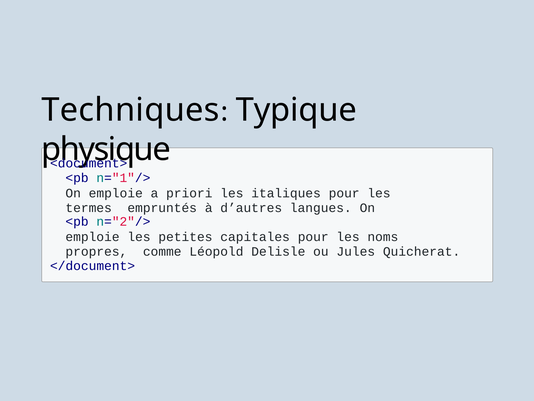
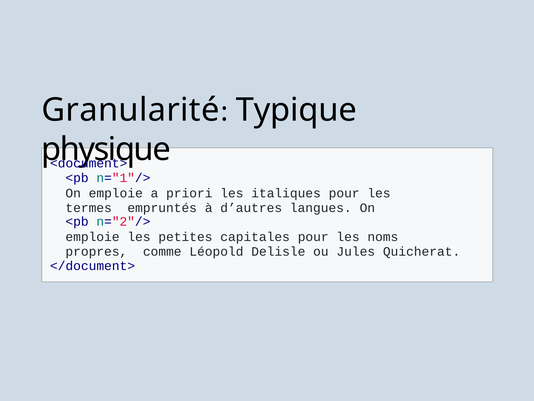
Techniques: Techniques -> Granularité (131, 110)
